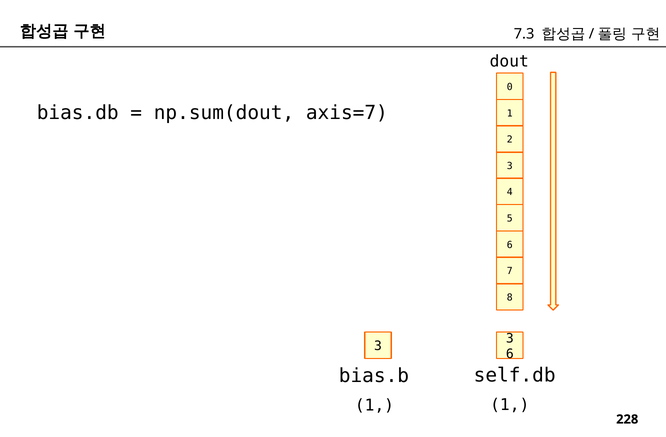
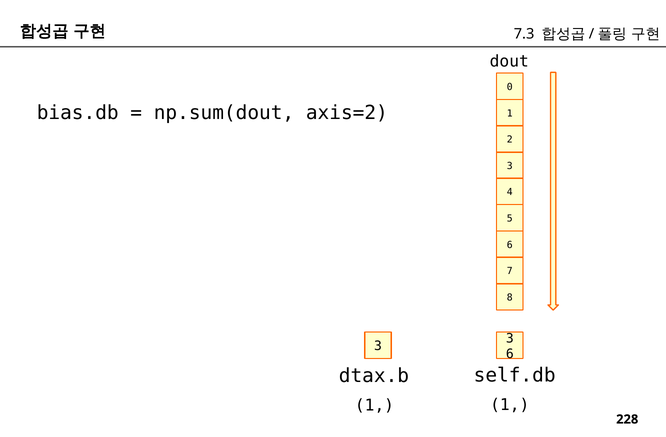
axis=7: axis=7 -> axis=2 (347, 113)
bias.b: bias.b -> dtax.b (374, 376)
